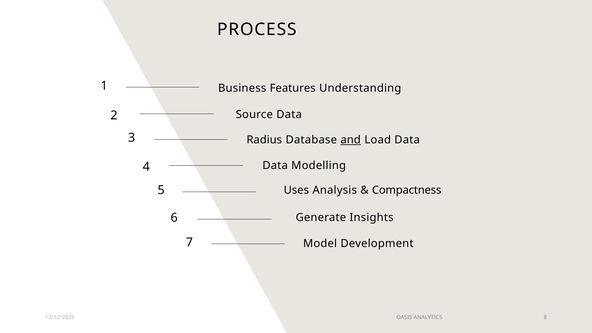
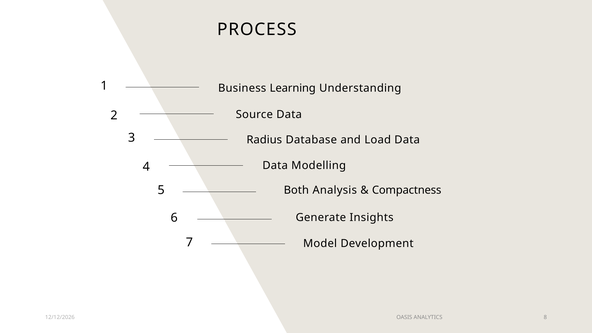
Features: Features -> Learning (293, 88)
and underline: present -> none (351, 140)
Uses: Uses -> Both (296, 190)
